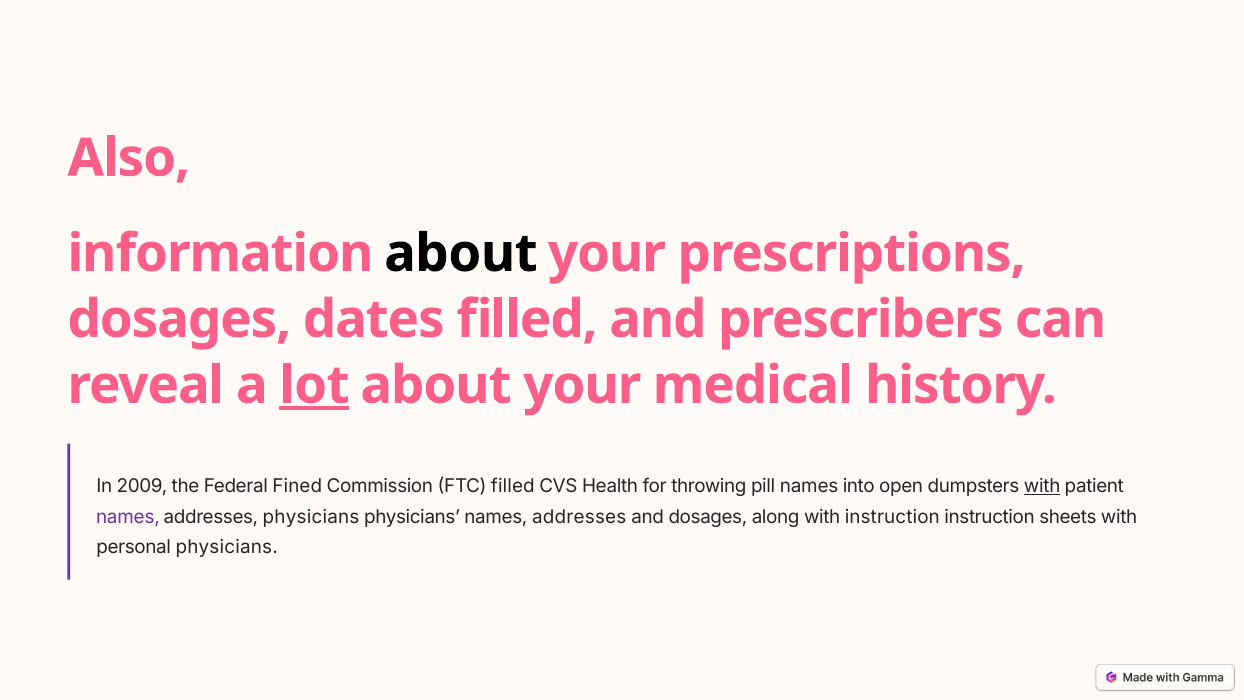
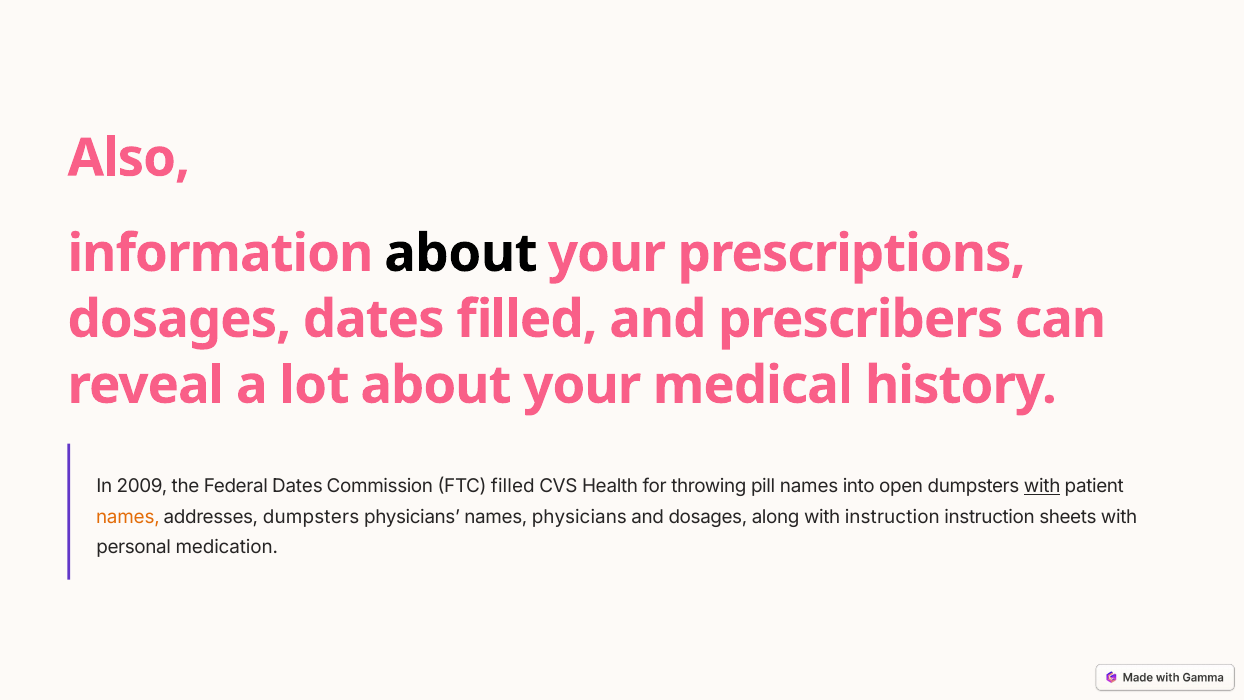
lot underline: present -> none (314, 385)
Federal Fined: Fined -> Dates (297, 486)
names colour: purple -> orange (128, 517)
addresses physicians: physicians -> dumpsters (311, 517)
physicians names addresses: addresses -> physicians (579, 517)
personal physicians: physicians -> medication (227, 547)
